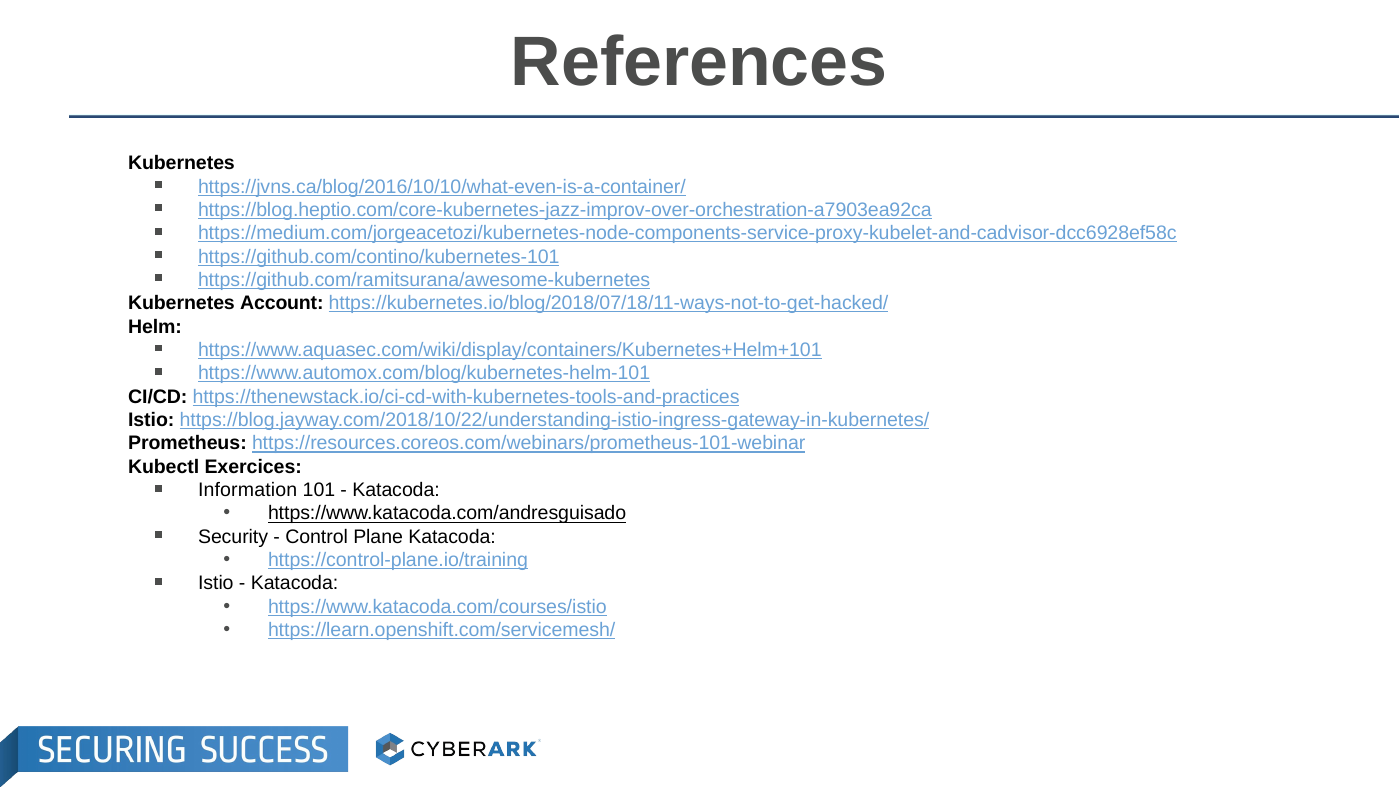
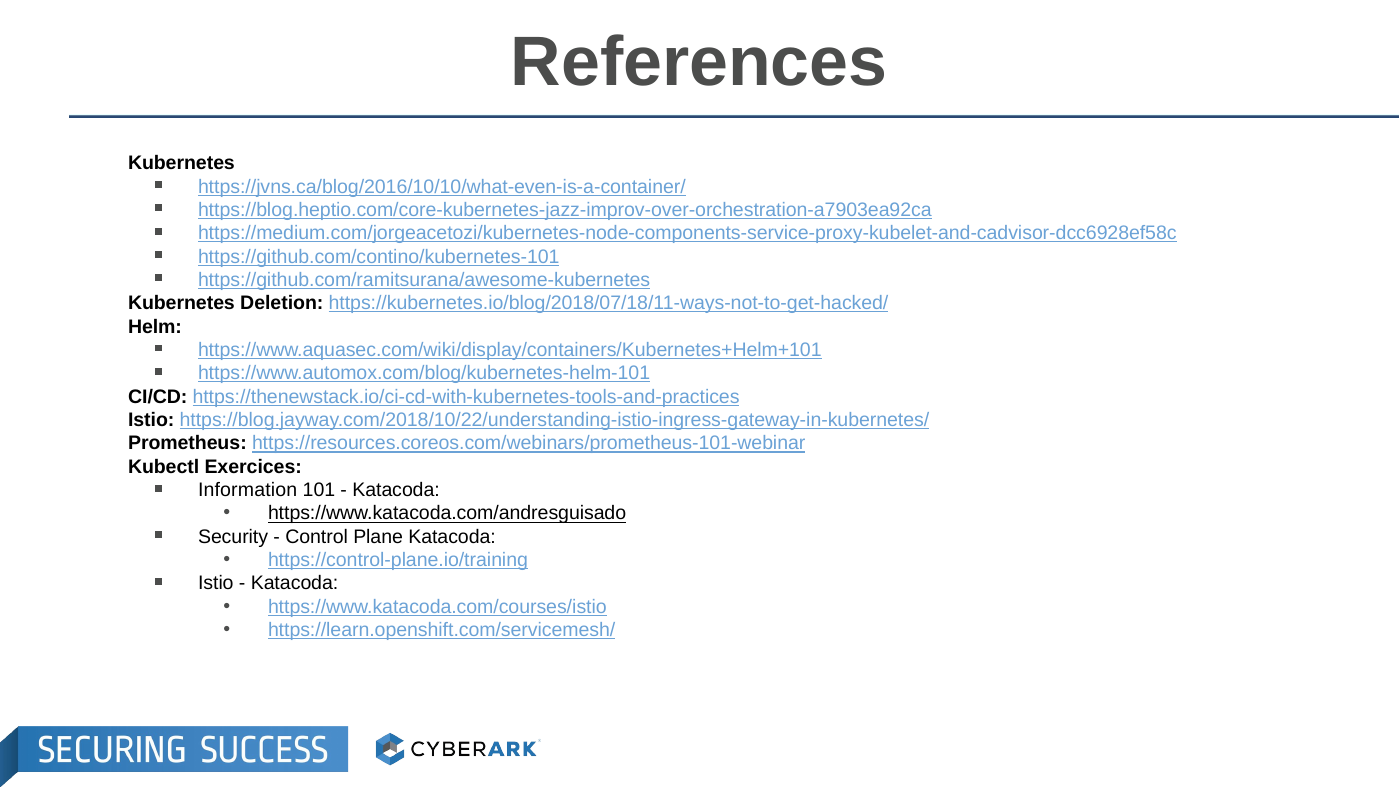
Account: Account -> Deletion (282, 303)
